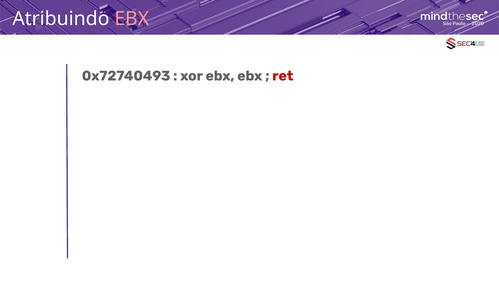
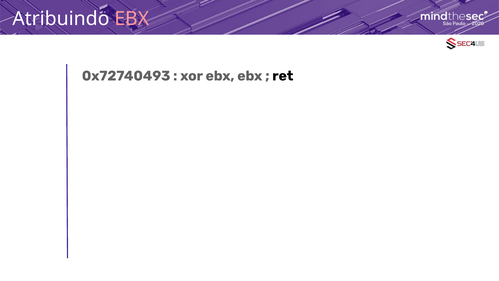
ret colour: red -> black (283, 76)
